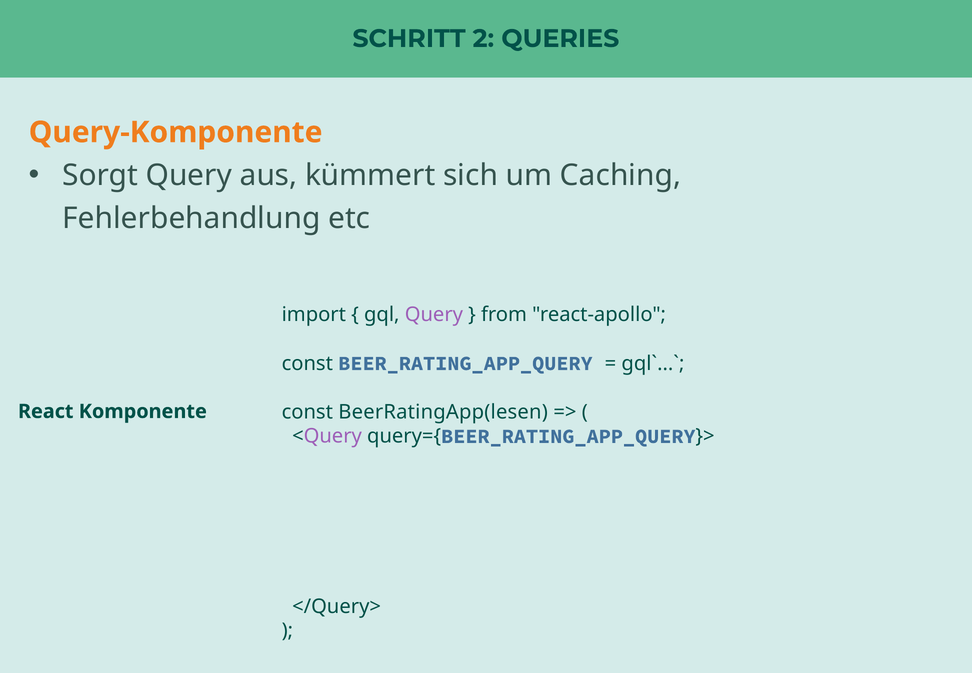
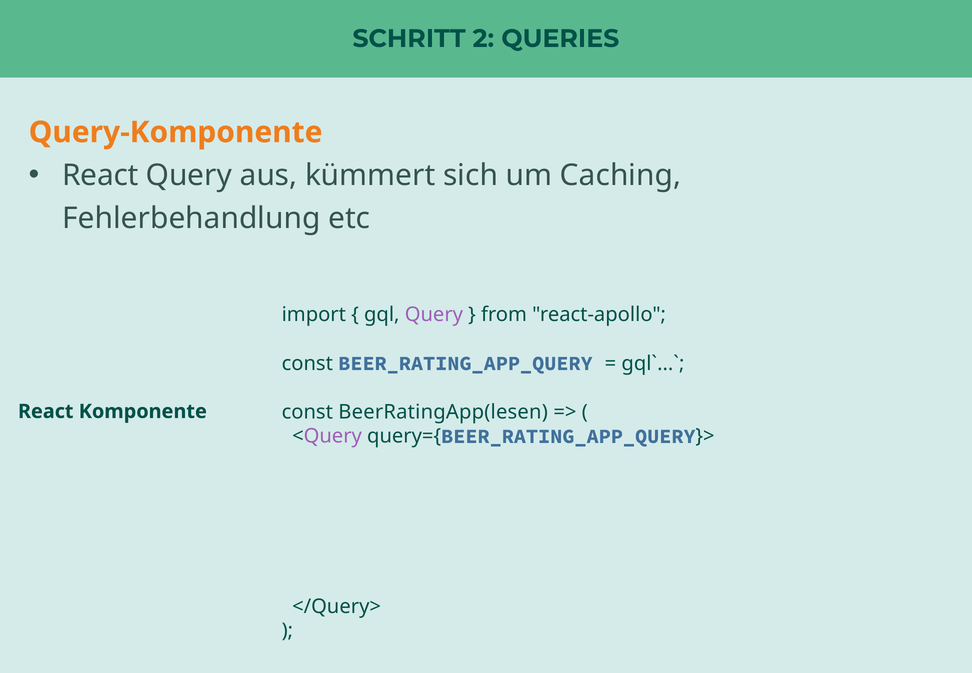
Sorgt: Sorgt -> React (100, 175)
